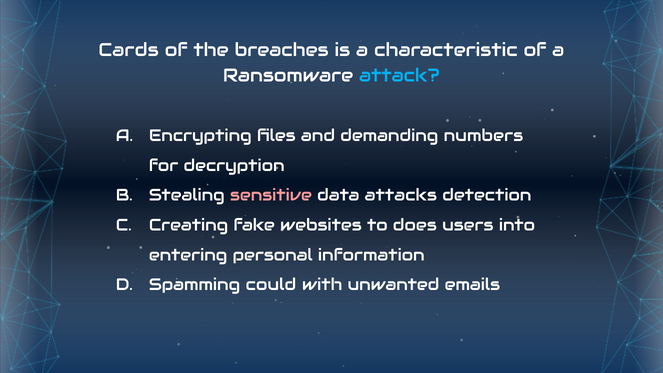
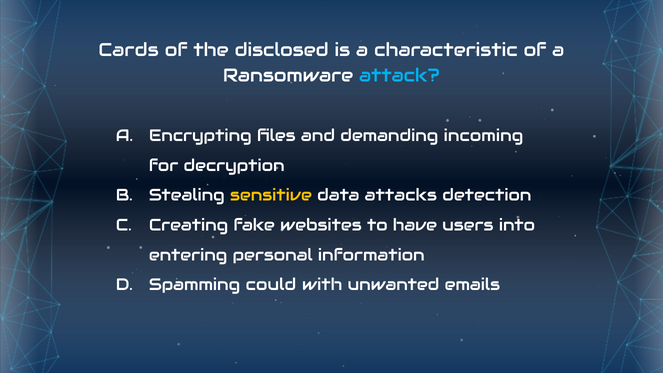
breaches: breaches -> disclosed (282, 50)
numbers: numbers -> incoming (483, 136)
sensitive colour: pink -> yellow (271, 195)
does: does -> have (415, 225)
